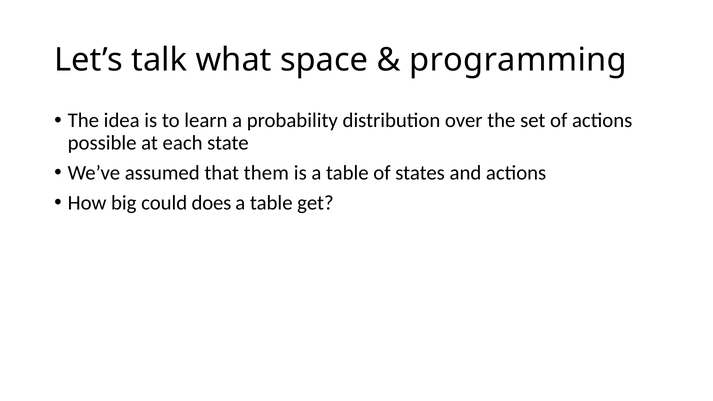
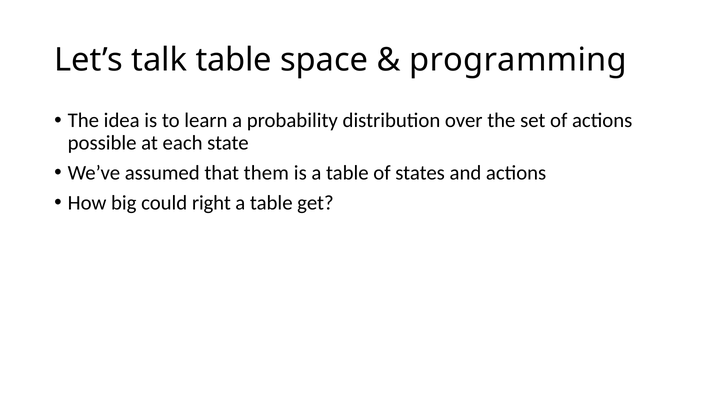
talk what: what -> table (234, 60)
does: does -> right (211, 203)
